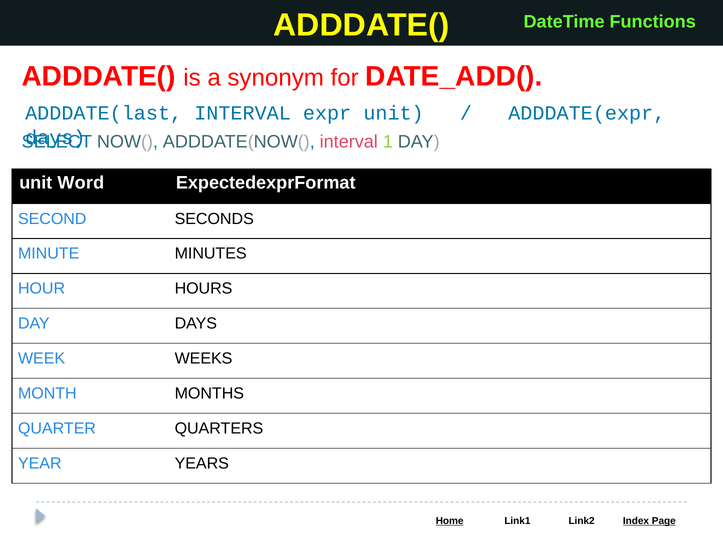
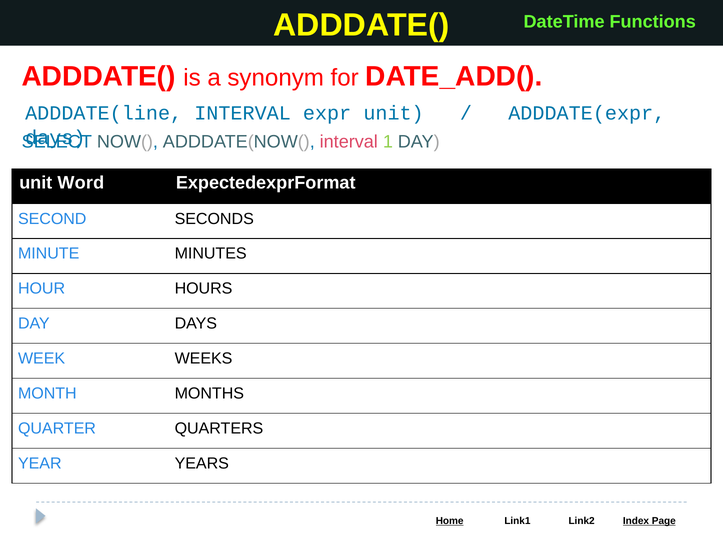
ADDDATE(last: ADDDATE(last -> ADDDATE(line (104, 113)
